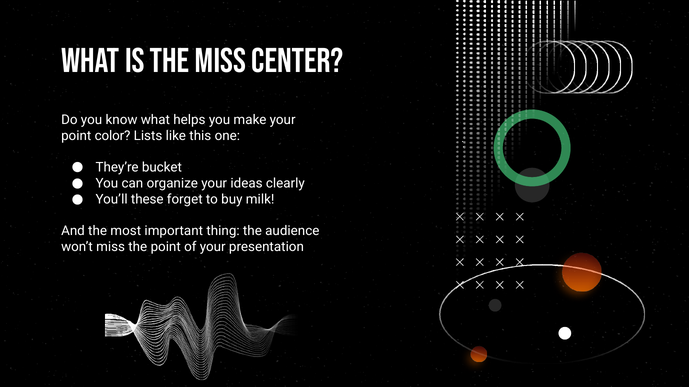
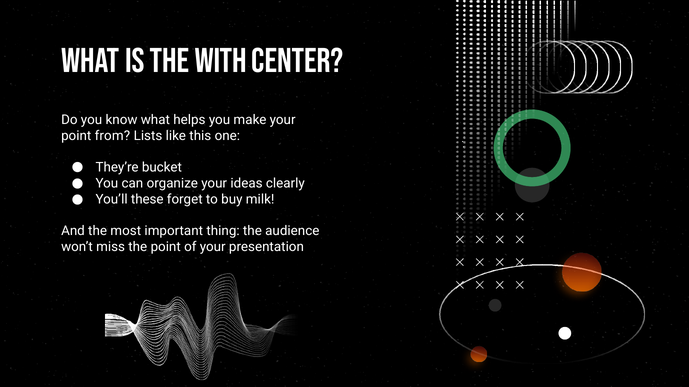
the miss: miss -> with (221, 61)
color: color -> from (112, 136)
